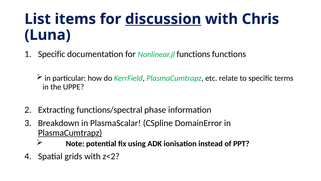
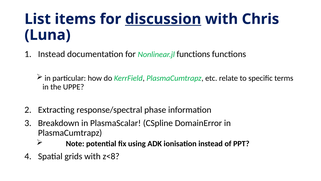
Specific: Specific -> Instead (52, 54)
functions/spectral: functions/spectral -> response/spectral (109, 110)
PlasmaCumtrapz underline: present -> none (70, 133)
z<2: z<2 -> z<8 (111, 156)
